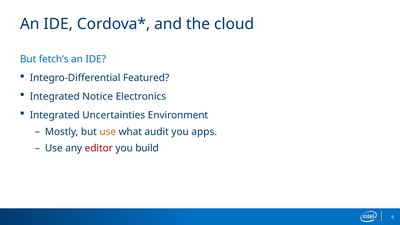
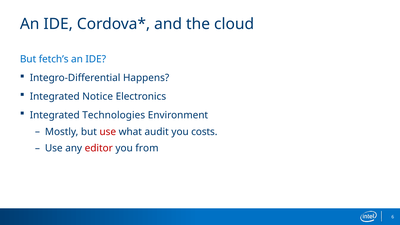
Featured: Featured -> Happens (146, 78)
Uncertainties: Uncertainties -> Technologies (114, 115)
use colour: orange -> red (108, 132)
apps: apps -> costs (204, 132)
build: build -> from (147, 148)
